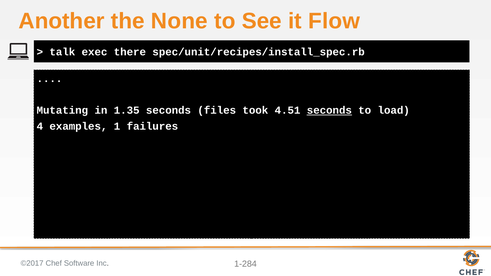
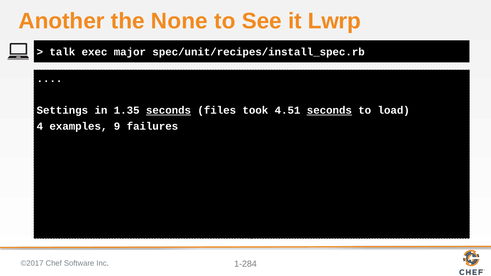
Flow: Flow -> Lwrp (334, 21)
there: there -> major (130, 52)
Mutating: Mutating -> Settings (62, 110)
seconds underline: none -> present (168, 110)
1: 1 -> 9 (117, 126)
